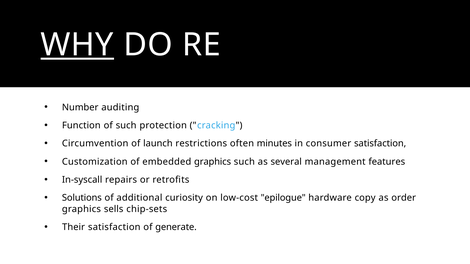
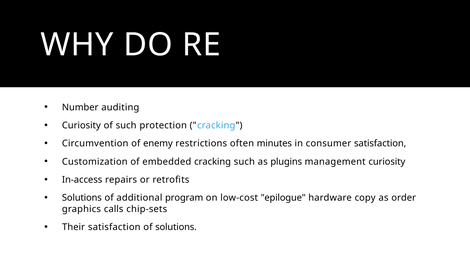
WHY underline: present -> none (77, 45)
Function: Function -> Curiosity (81, 126)
launch: launch -> enemy (158, 144)
embedded graphics: graphics -> cracking (213, 162)
several: several -> plugins (286, 162)
management features: features -> curiosity (387, 162)
In-syscall: In-syscall -> In-access (82, 180)
curiosity: curiosity -> program (184, 198)
sells: sells -> calls (114, 209)
of generate: generate -> solutions (176, 228)
